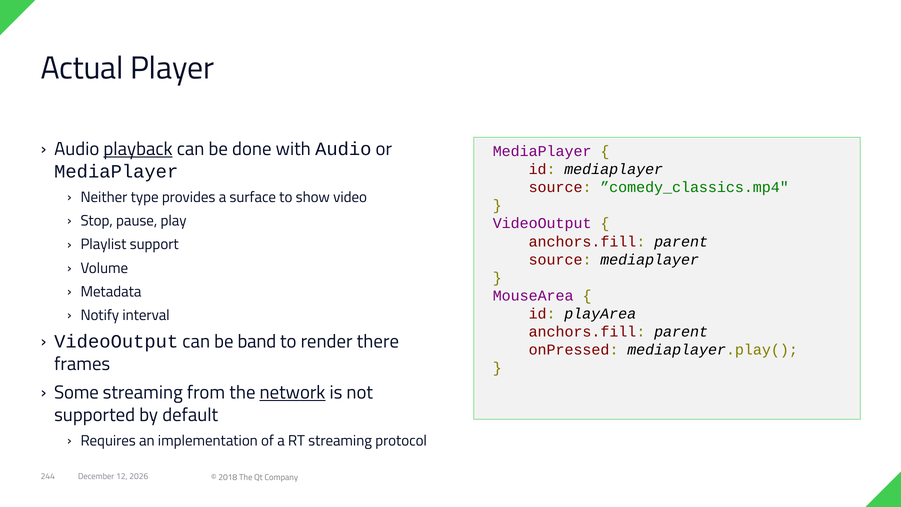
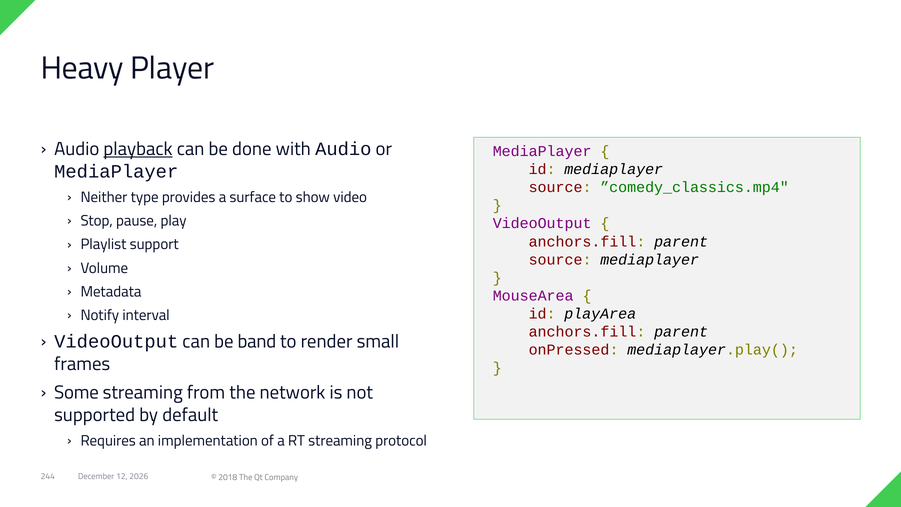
Actual: Actual -> Heavy (82, 68)
there: there -> small (378, 342)
network underline: present -> none (292, 392)
